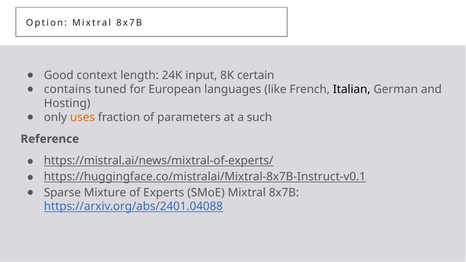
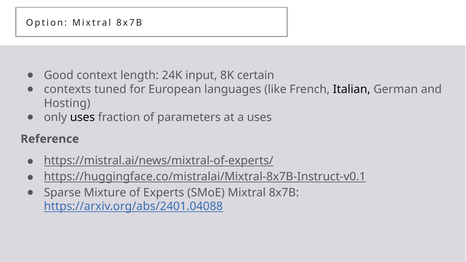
contains: contains -> contexts (67, 89)
uses colour: orange -> black (83, 117)
a such: such -> uses (259, 117)
